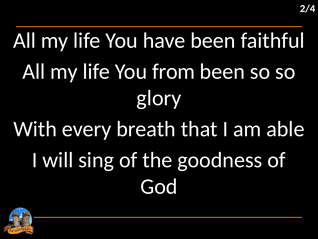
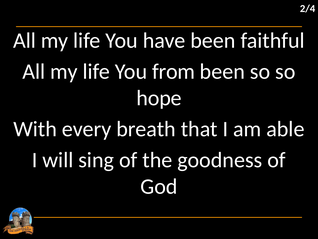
glory: glory -> hope (159, 98)
